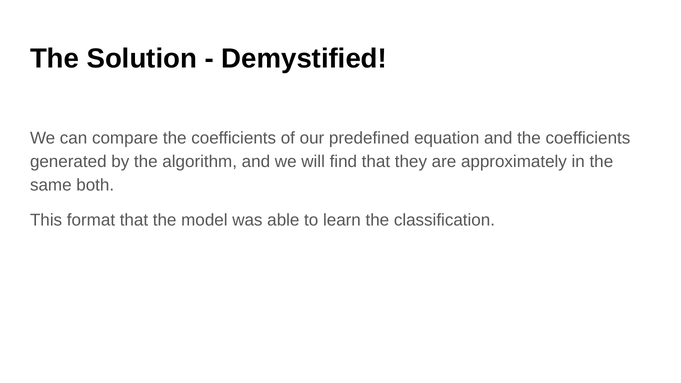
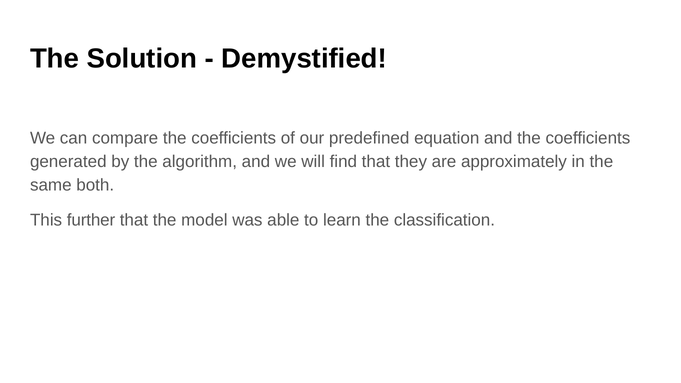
format: format -> further (91, 220)
